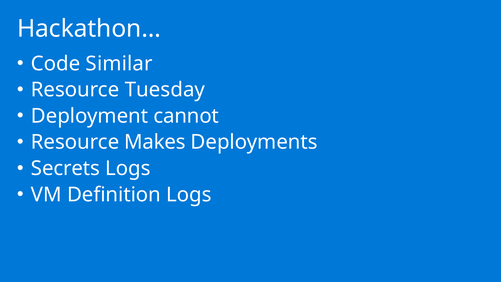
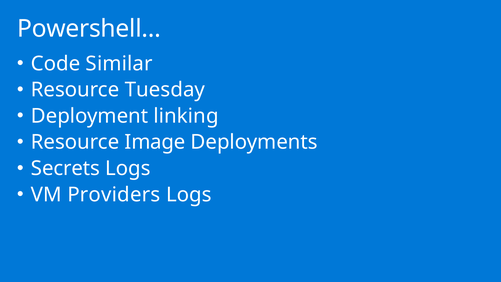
Hackathon…: Hackathon… -> Powershell… (89, 29)
cannot: cannot -> linking (186, 116)
Makes: Makes -> Image (155, 142)
Definition: Definition -> Providers (114, 195)
